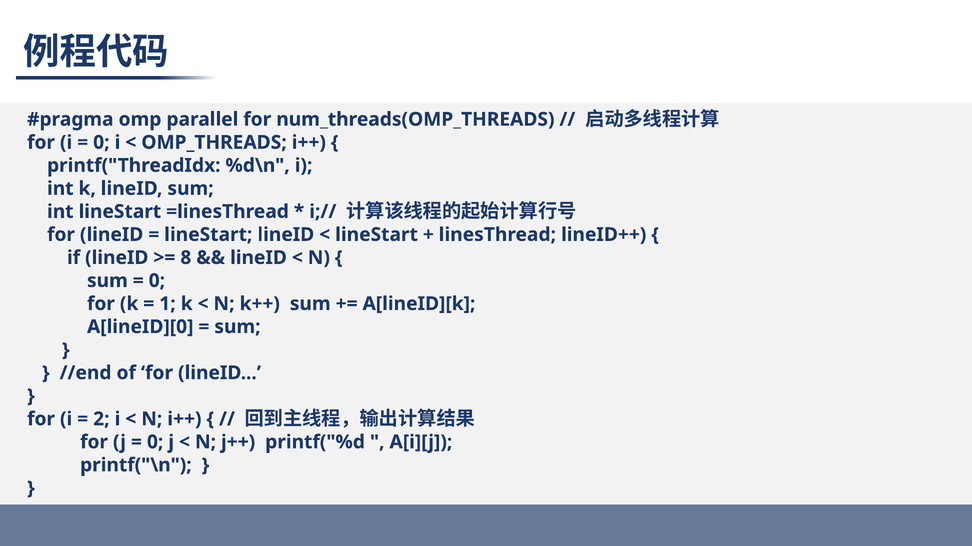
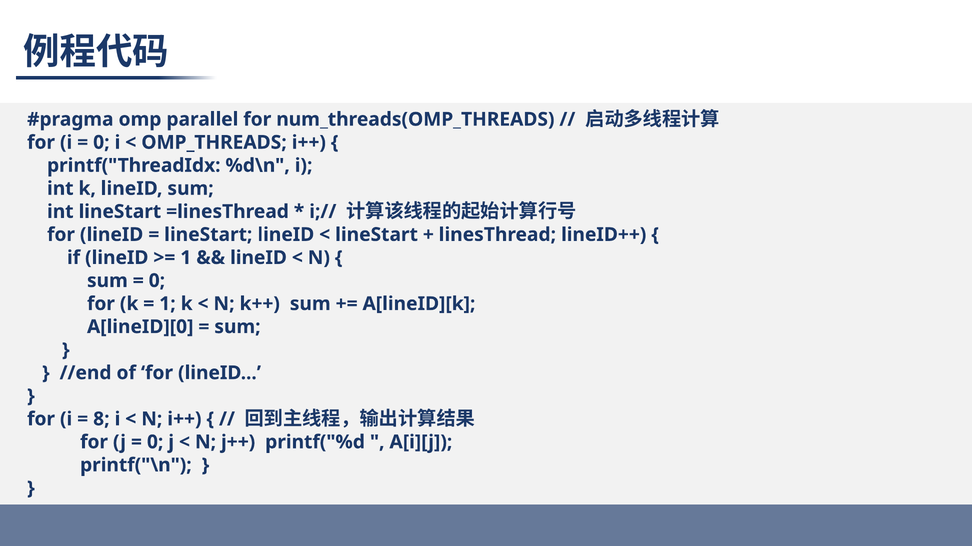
8: 8 -> 1 (186, 258)
2: 2 -> 8 (101, 420)
